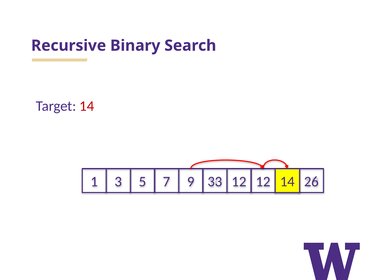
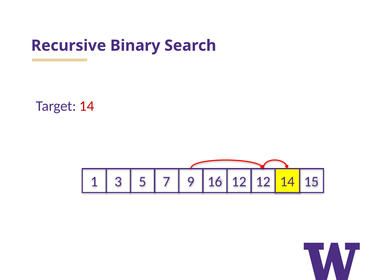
33: 33 -> 16 (215, 181)
26: 26 -> 15 (311, 181)
